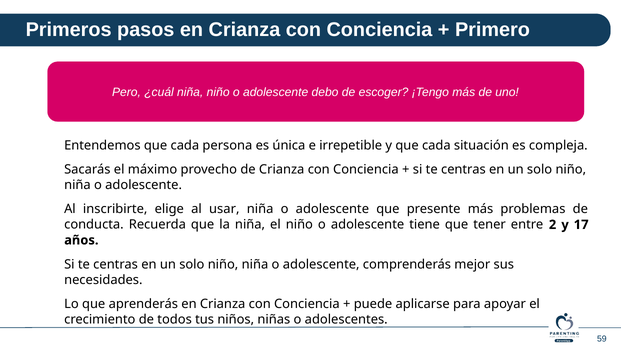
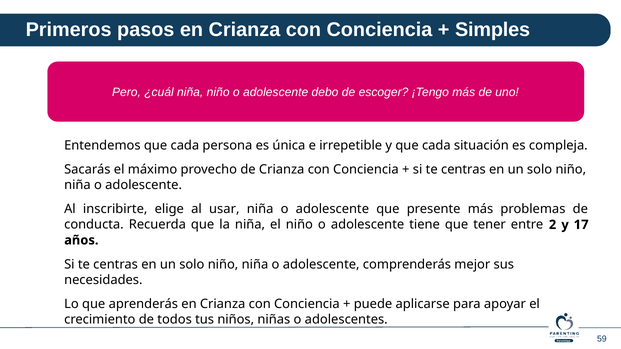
Primero: Primero -> Simples (493, 30)
